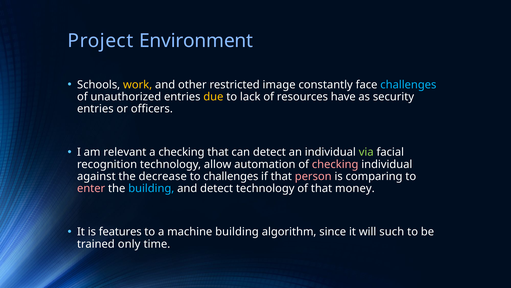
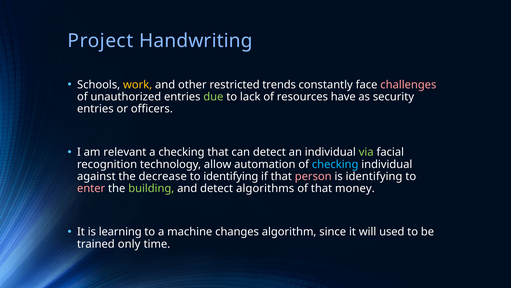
Environment: Environment -> Handwriting (196, 41)
image: image -> trends (279, 85)
challenges colour: light blue -> pink (408, 85)
due colour: yellow -> light green (213, 97)
checking colour: pink -> light blue (335, 164)
to challenges: challenges -> identifying (231, 176)
is comparing: comparing -> identifying (374, 176)
building colour: light blue -> light green (151, 188)
detect technology: technology -> algorithms (265, 188)
features: features -> learning (120, 232)
machine building: building -> changes (237, 232)
such: such -> used (392, 232)
